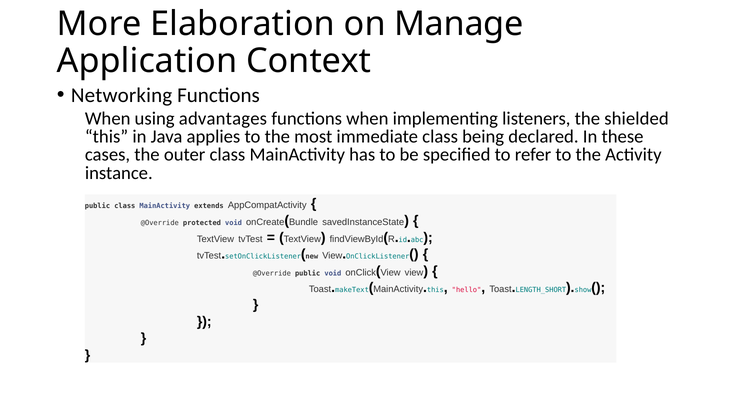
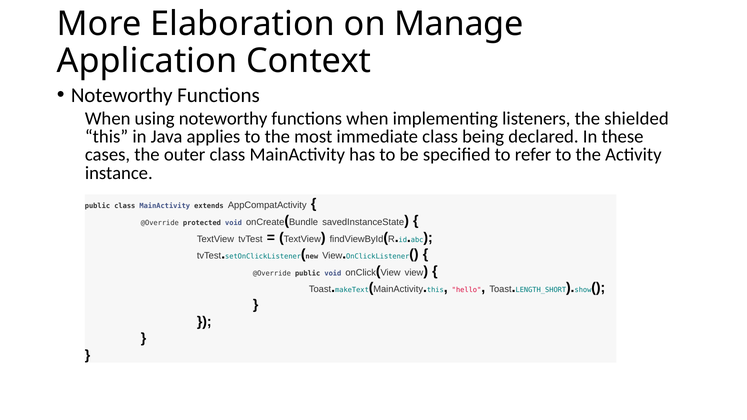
Networking: Networking -> Noteworthy (122, 96)
using advantages: advantages -> noteworthy (223, 118)
